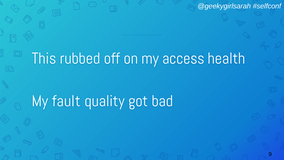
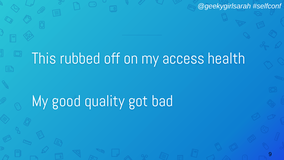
fault: fault -> good (66, 101)
